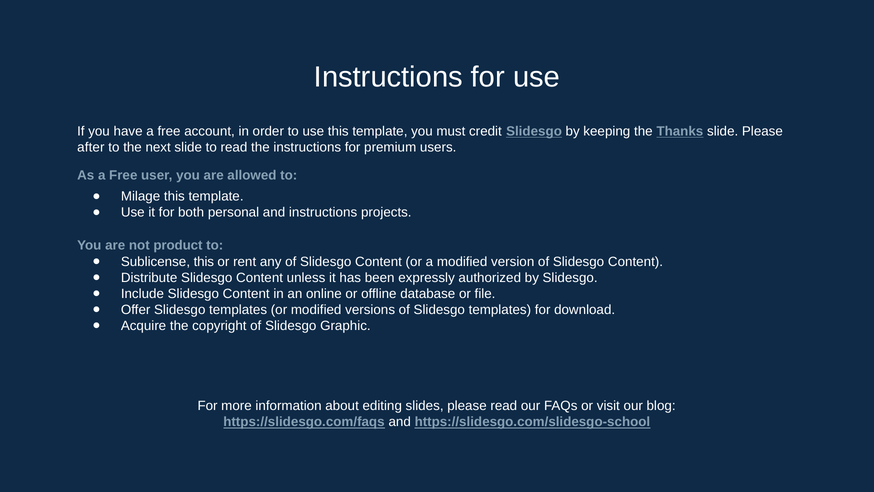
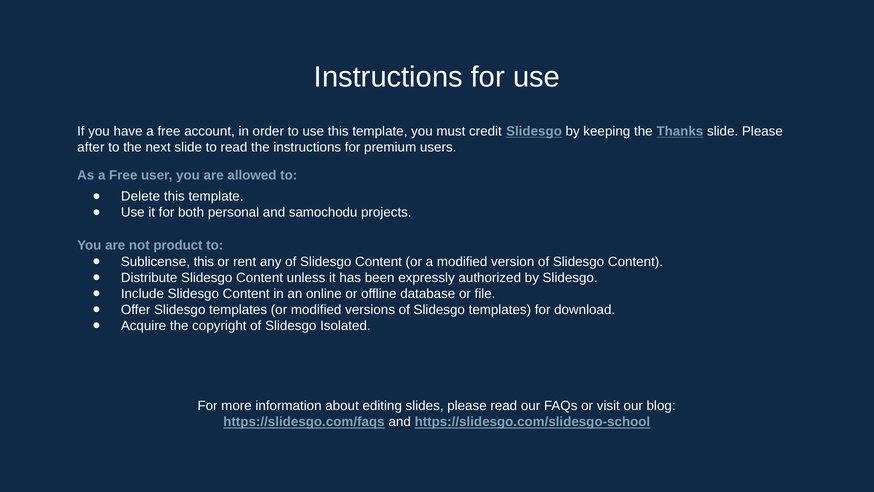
Milage: Milage -> Delete (140, 196)
and instructions: instructions -> samochodu (323, 212)
Graphic: Graphic -> Isolated (345, 326)
